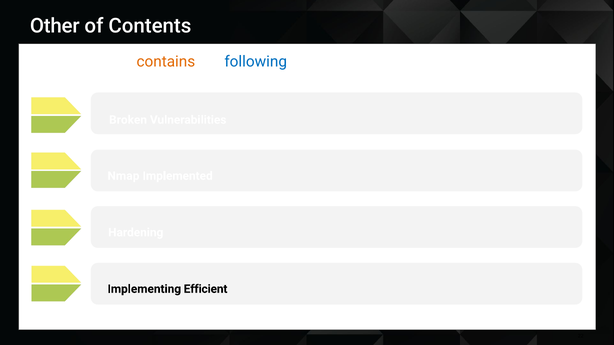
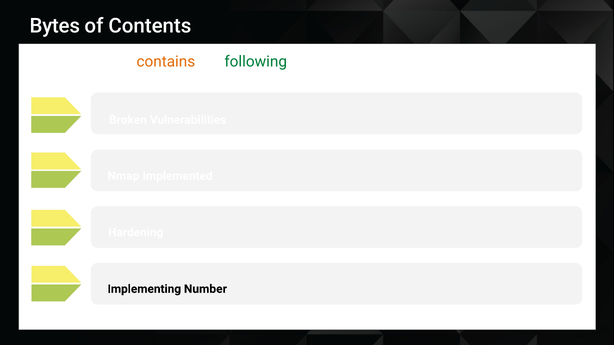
Other: Other -> Bytes (55, 26)
following colour: blue -> green (256, 62)
Efficient: Efficient -> Number (205, 289)
